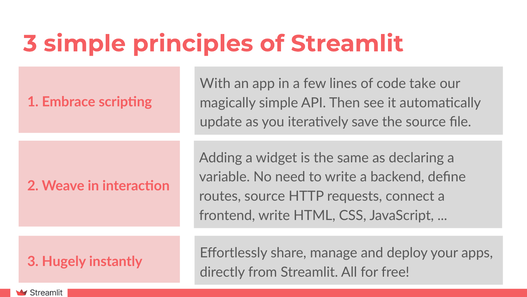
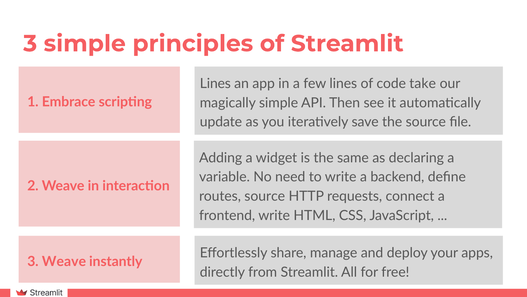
With: With -> Lines (215, 83)
3 Hugely: Hugely -> Weave (64, 261)
